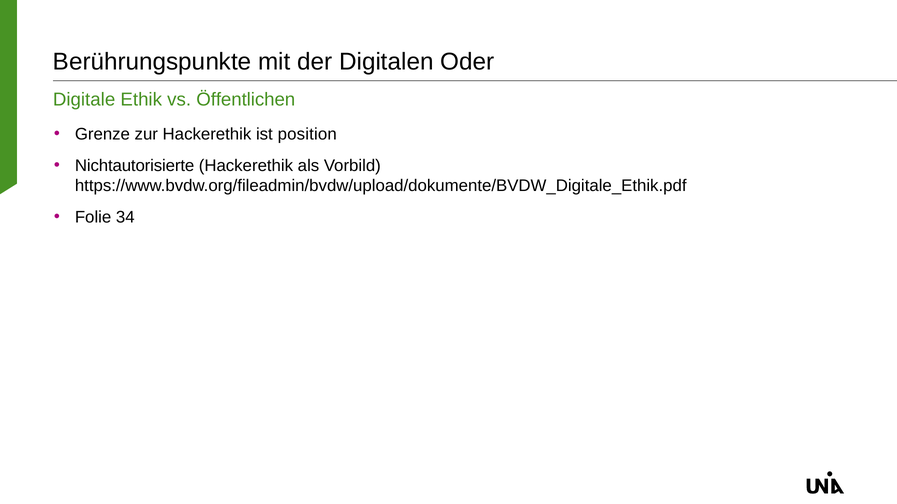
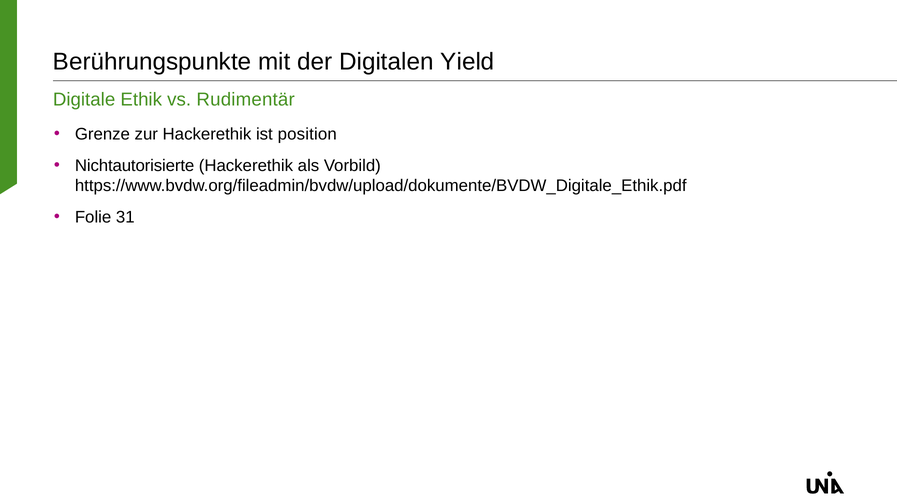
Oder: Oder -> Yield (467, 62)
Öffentlichen: Öffentlichen -> Rudimentär (246, 99)
34: 34 -> 31 (125, 217)
